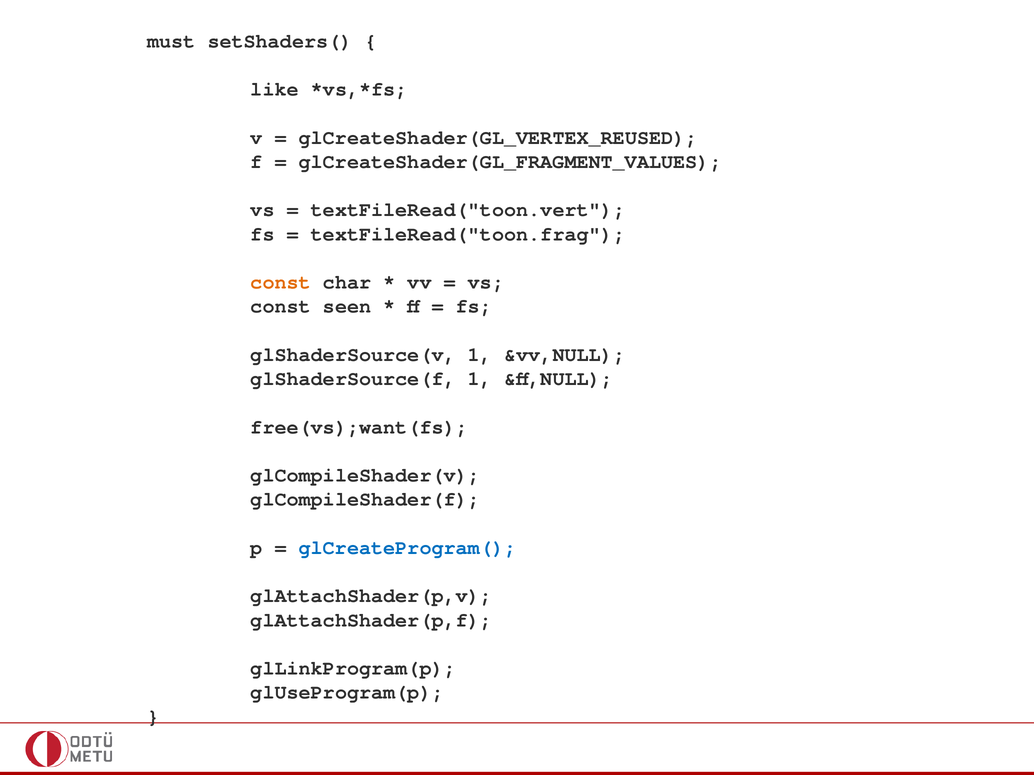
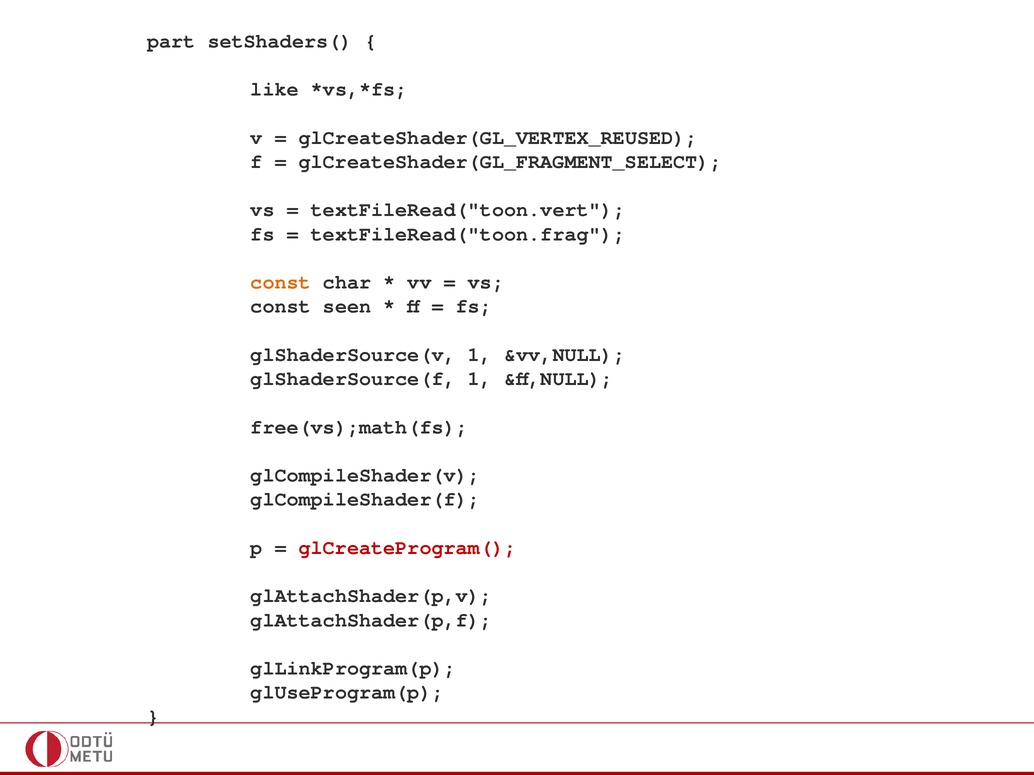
must: must -> part (171, 41)
glCreateShader(GL_FRAGMENT_VALUES: glCreateShader(GL_FRAGMENT_VALUES -> glCreateShader(GL_FRAGMENT_SELECT (510, 162)
free(vs);want(fs: free(vs);want(fs -> free(vs);math(fs (359, 427)
glCreateProgram( colour: blue -> red (407, 548)
